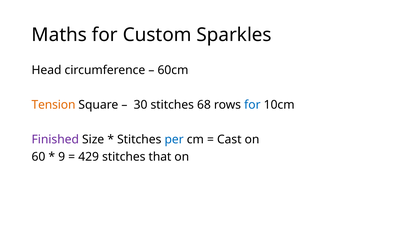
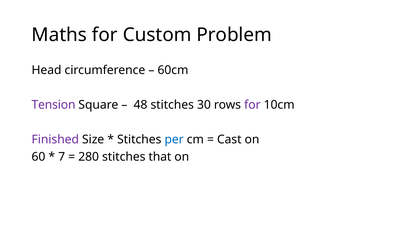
Sparkles: Sparkles -> Problem (234, 35)
Tension colour: orange -> purple (53, 105)
30: 30 -> 48 (141, 105)
68: 68 -> 30 (204, 105)
for colour: blue -> purple (252, 105)
9: 9 -> 7 (62, 157)
429: 429 -> 280 (89, 157)
